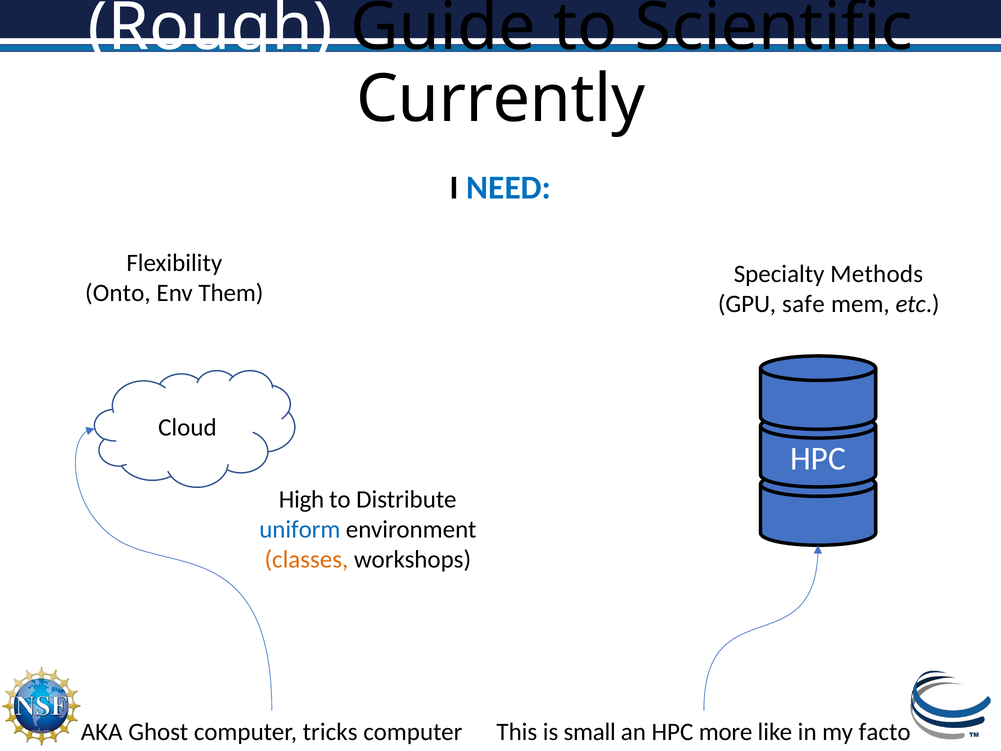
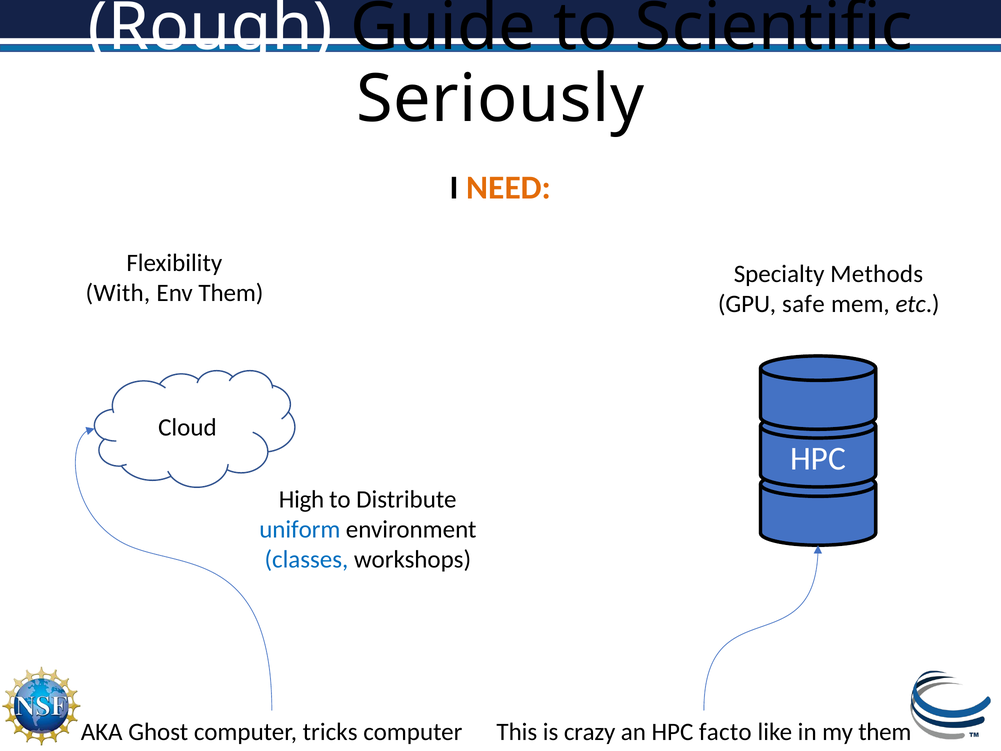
Currently: Currently -> Seriously (500, 99)
NEED colour: blue -> orange (509, 188)
Onto: Onto -> With (118, 293)
classes colour: orange -> blue (306, 559)
small: small -> crazy (590, 732)
more: more -> facto (725, 732)
my facto: facto -> them (885, 732)
